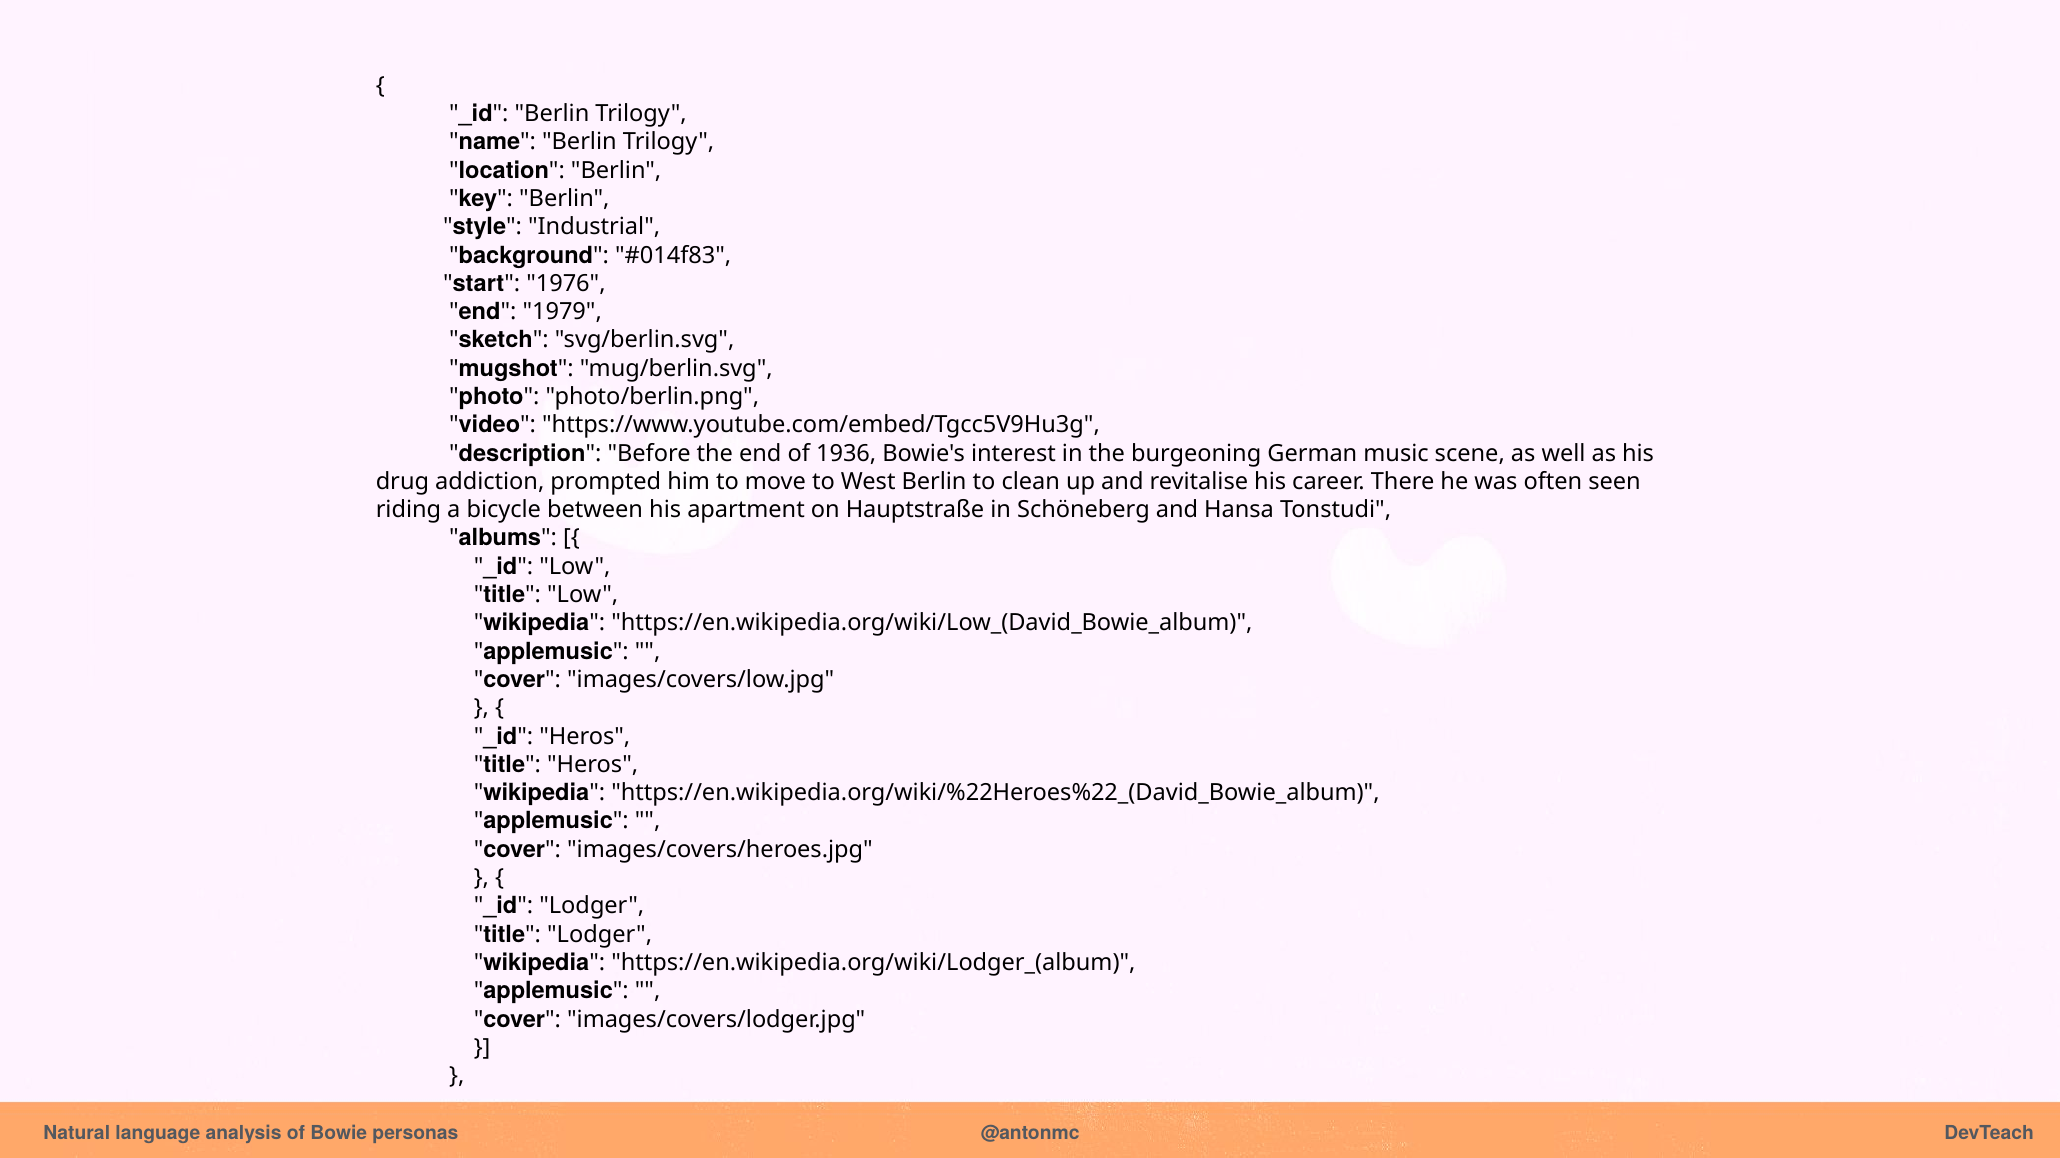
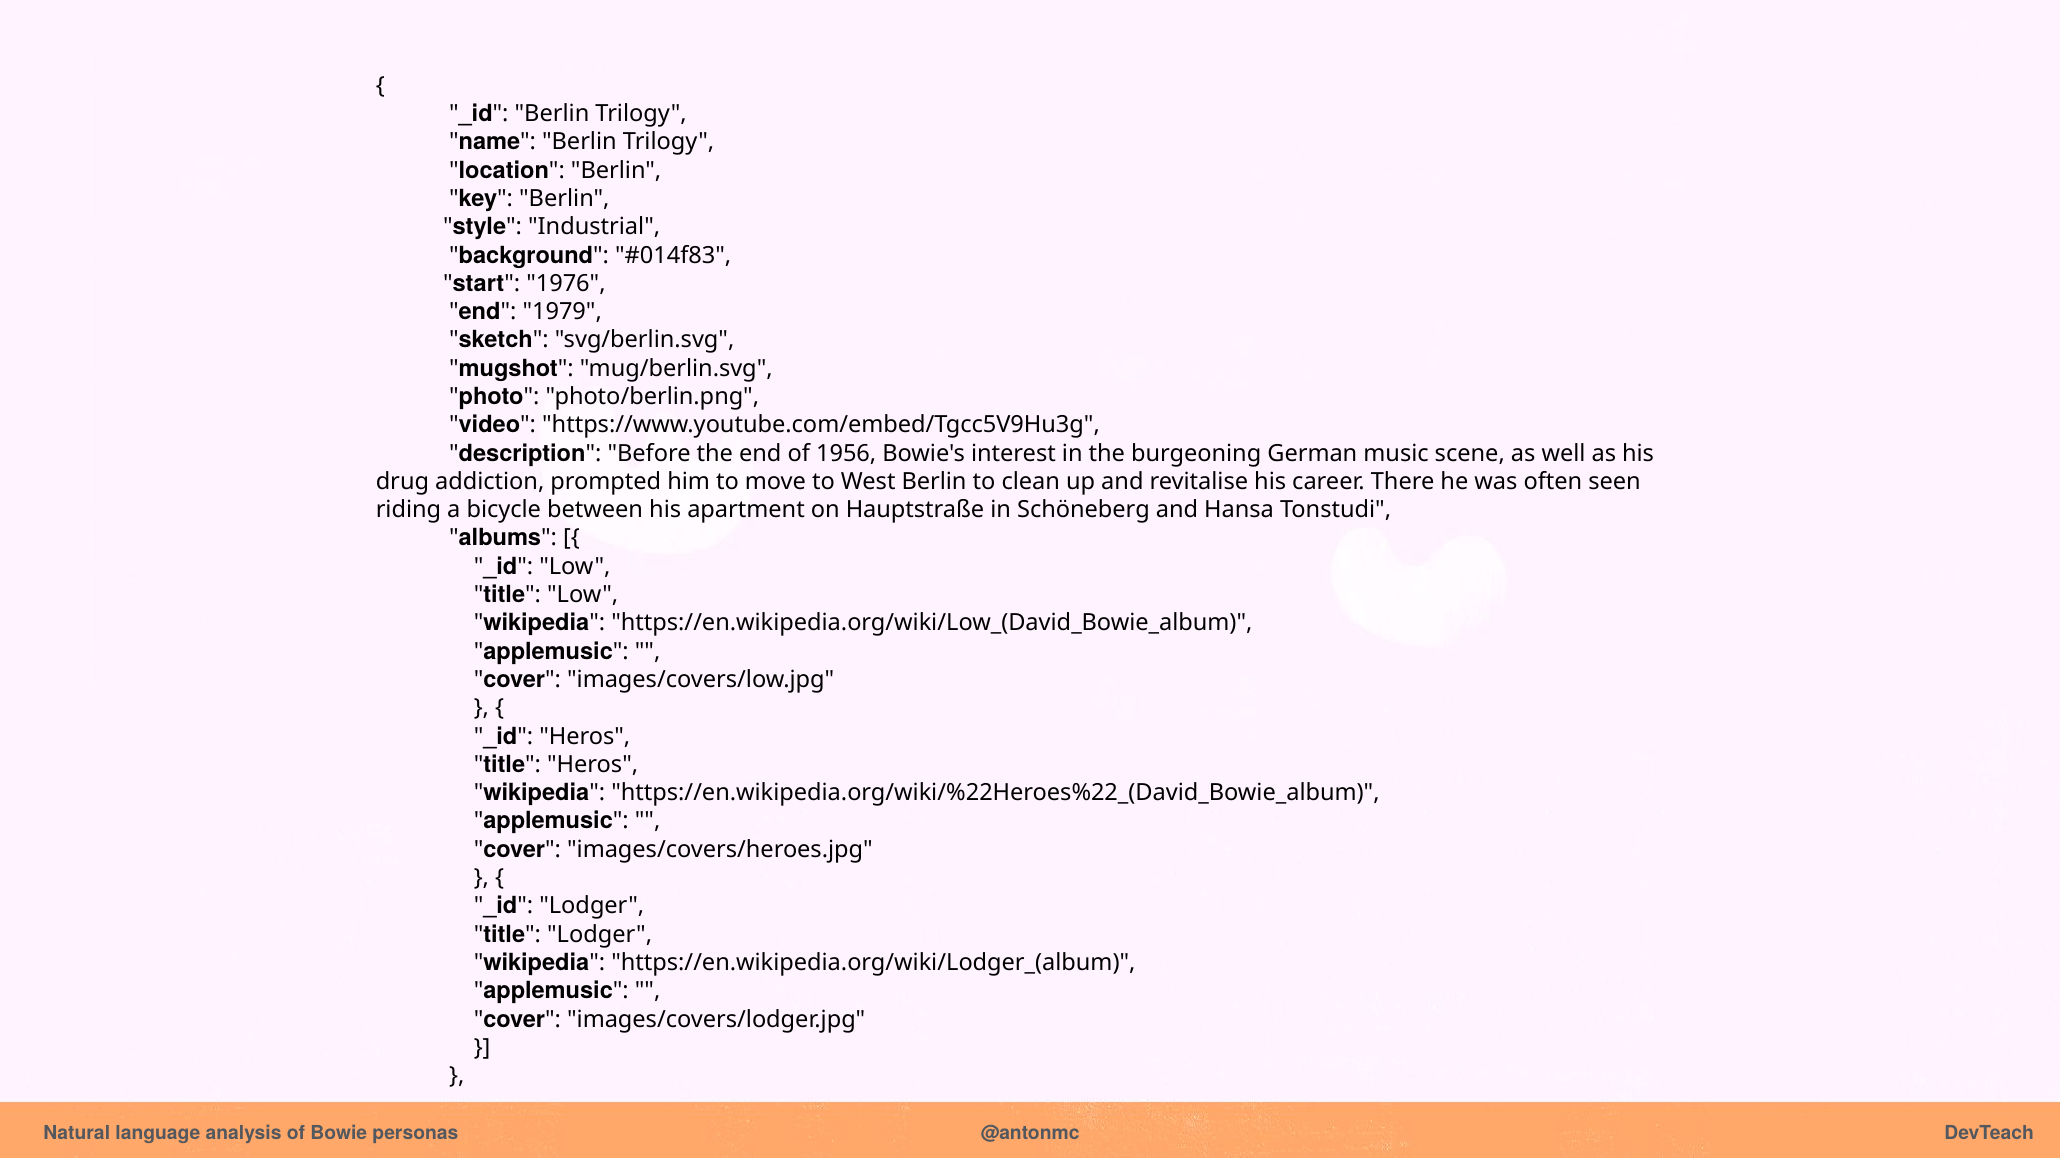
1936: 1936 -> 1956 (846, 454)
